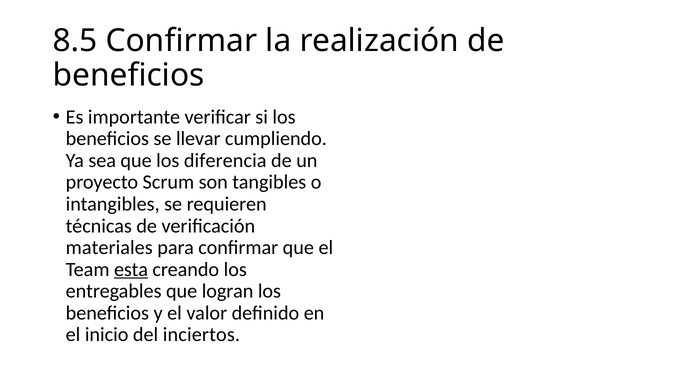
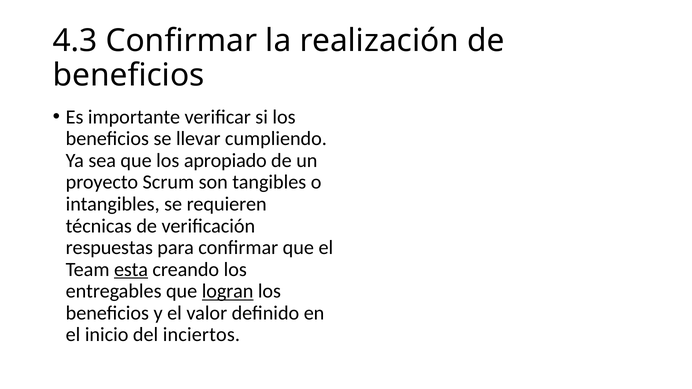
8.5: 8.5 -> 4.3 (75, 41)
diferencia: diferencia -> apropiado (225, 161)
materiales: materiales -> respuestas (109, 248)
logran underline: none -> present (228, 291)
